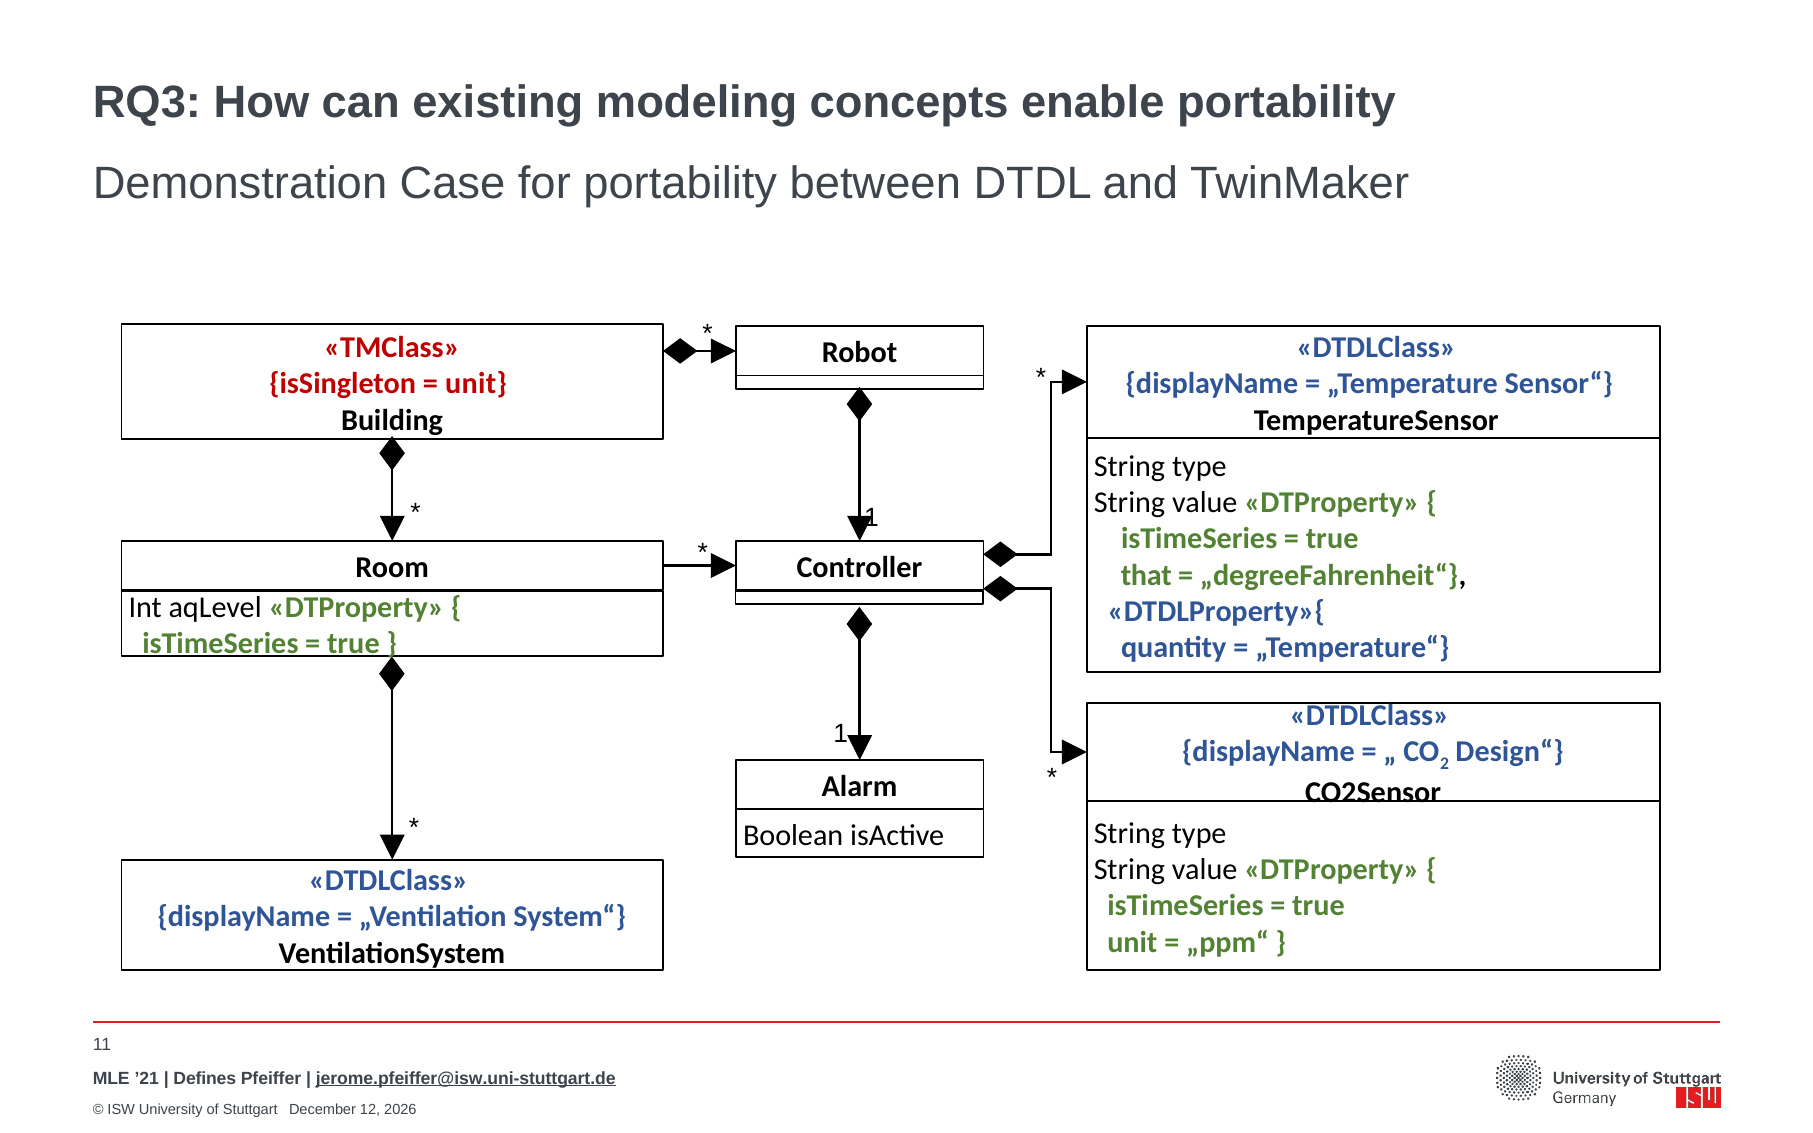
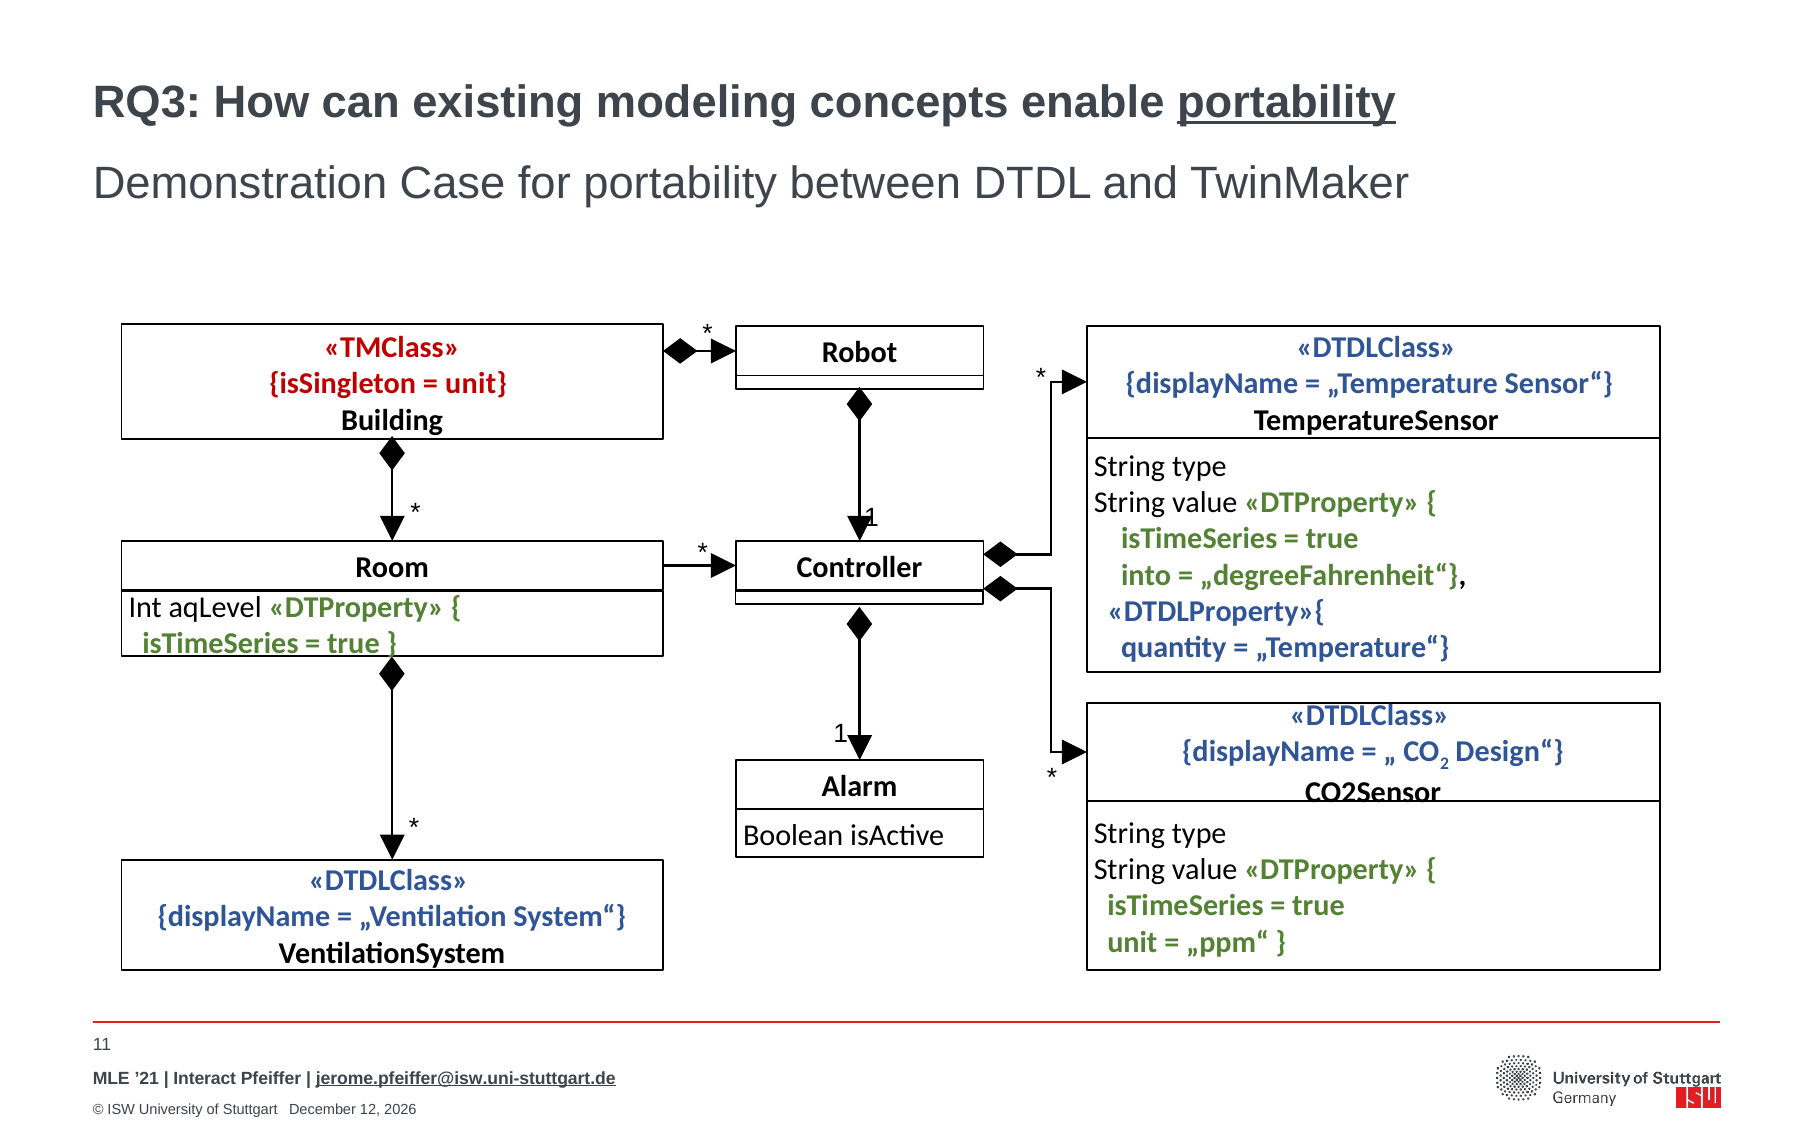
portability underline: none -> present (1286, 103)
that: that -> into (1146, 575)
Defines: Defines -> Interact (205, 1078)
